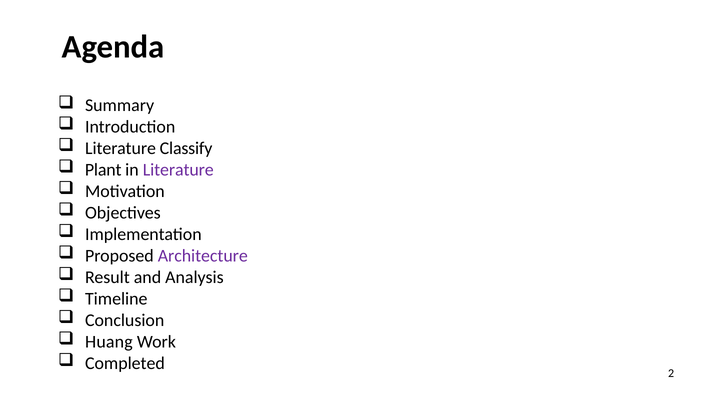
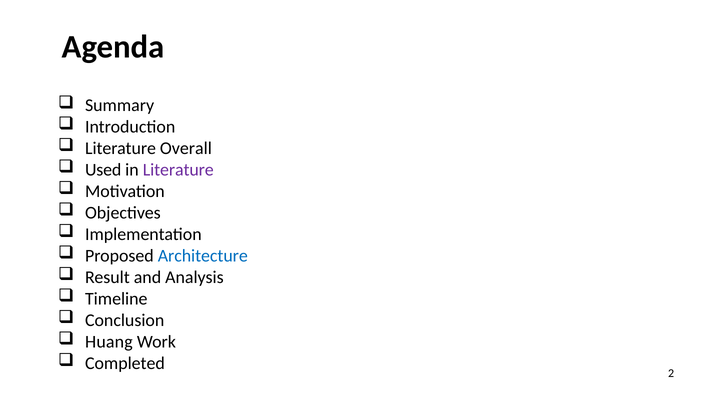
Classify: Classify -> Overall (186, 148)
Plant: Plant -> Used (103, 170)
Architecture colour: purple -> blue (203, 256)
